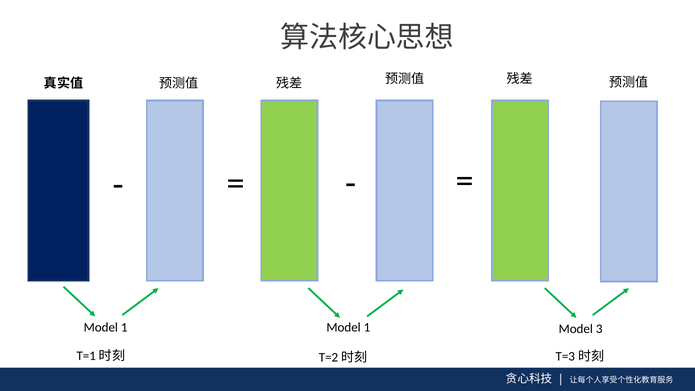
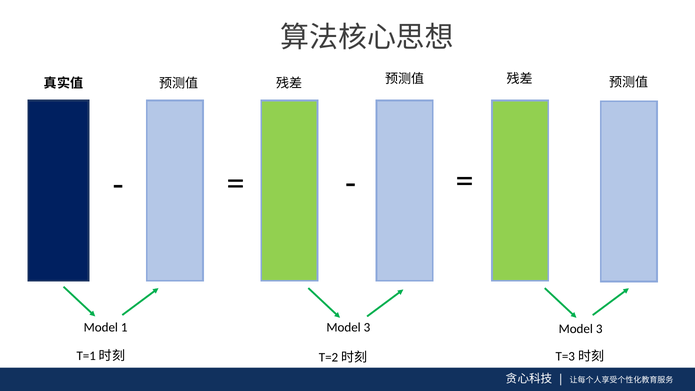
1: 1 -> 3 (367, 328)
